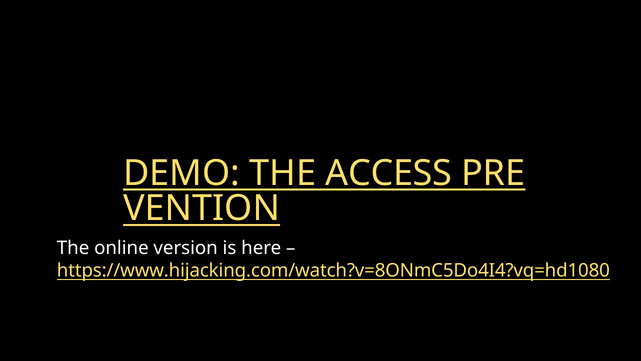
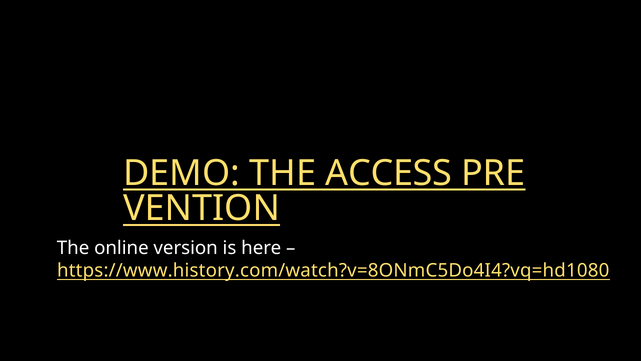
https://www.hijacking.com/watch?v=8ONmC5Do4I4?vq=hd1080: https://www.hijacking.com/watch?v=8ONmC5Do4I4?vq=hd1080 -> https://www.history.com/watch?v=8ONmC5Do4I4?vq=hd1080 (333, 270)
